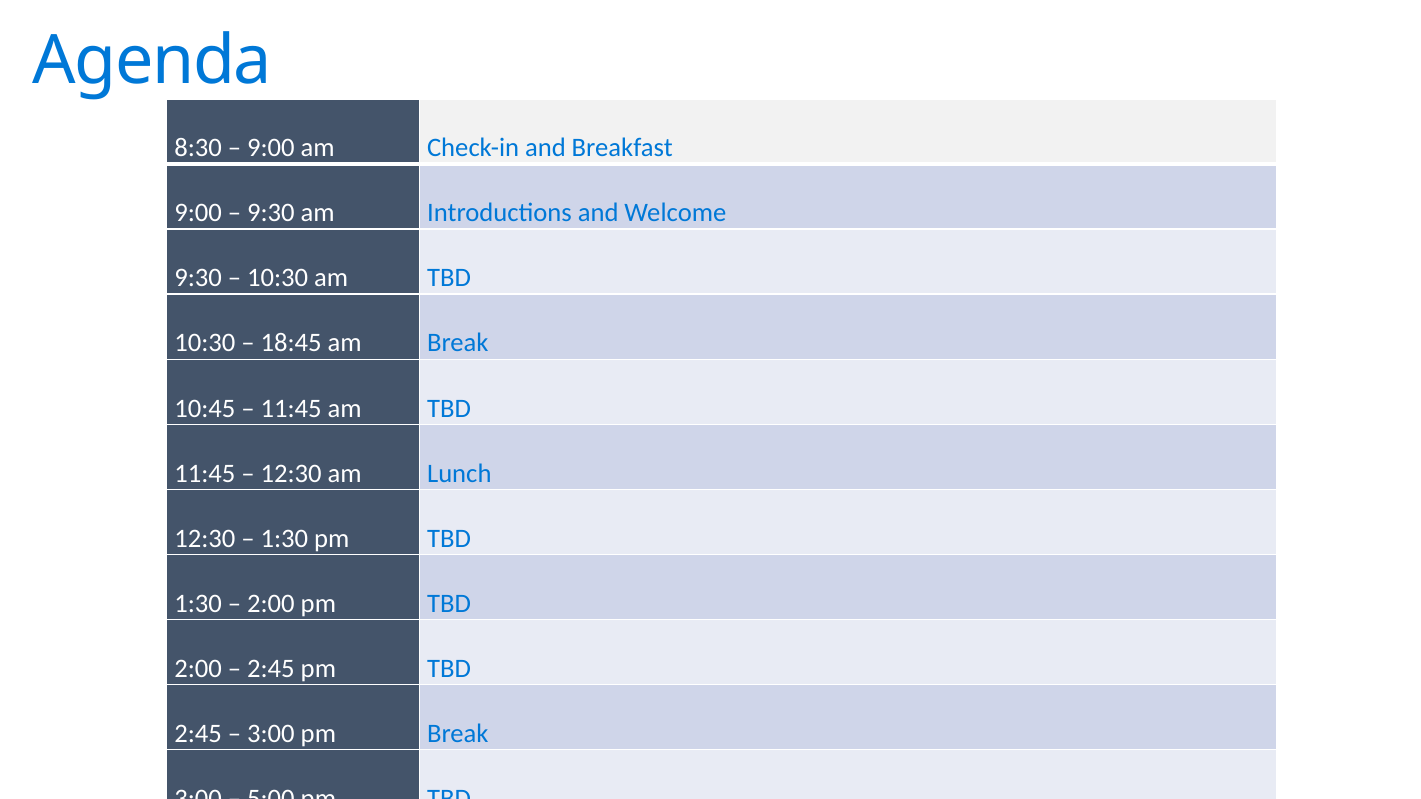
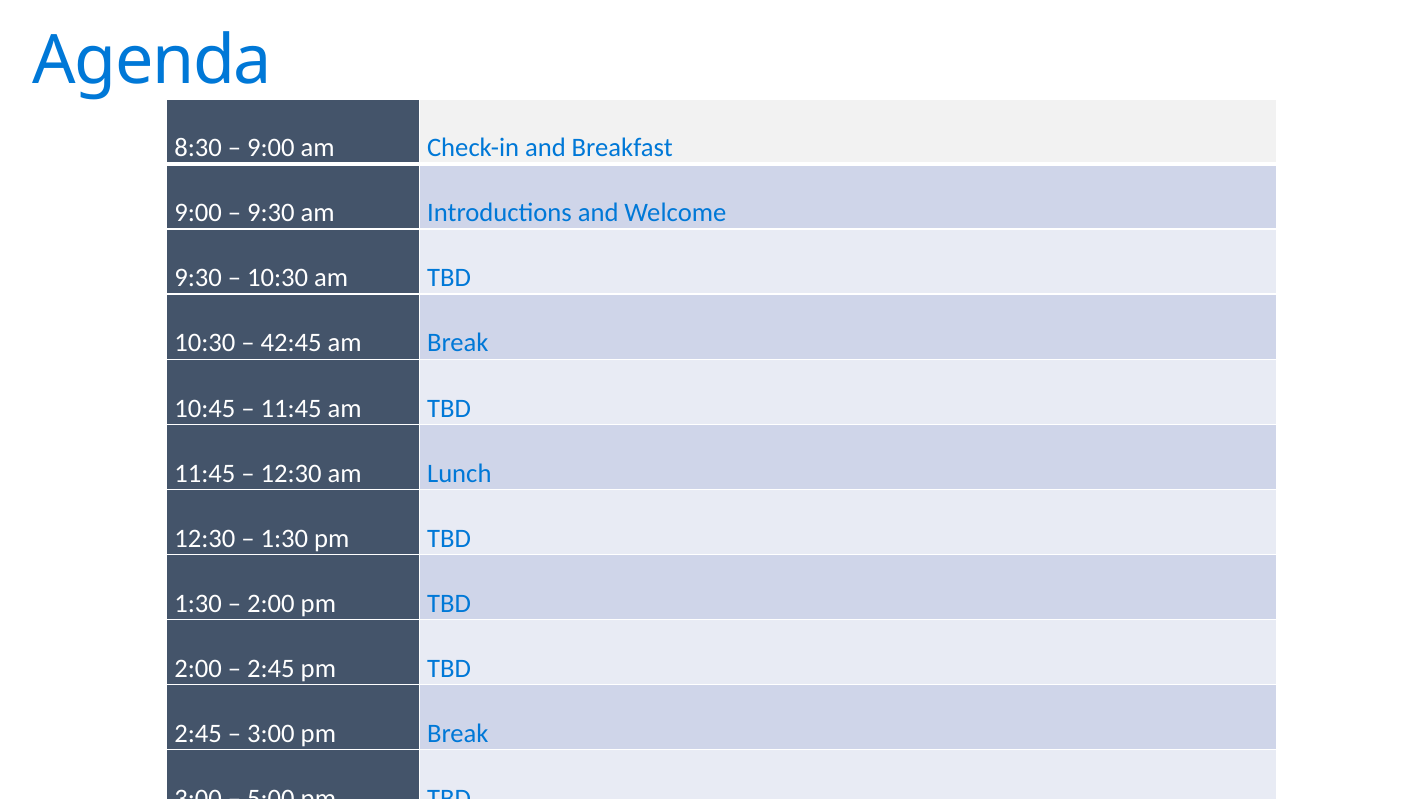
18:45: 18:45 -> 42:45 (291, 343)
